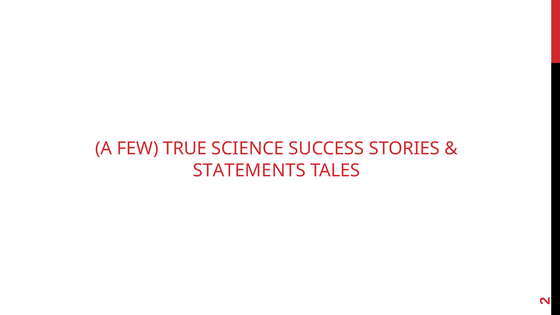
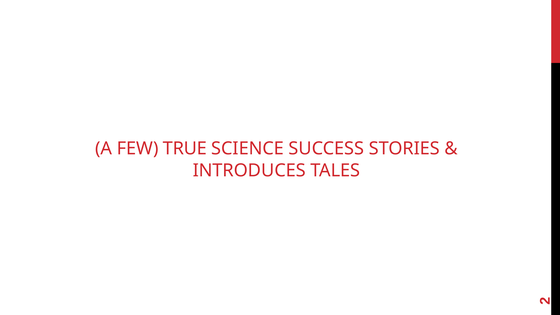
STATEMENTS: STATEMENTS -> INTRODUCES (249, 170)
